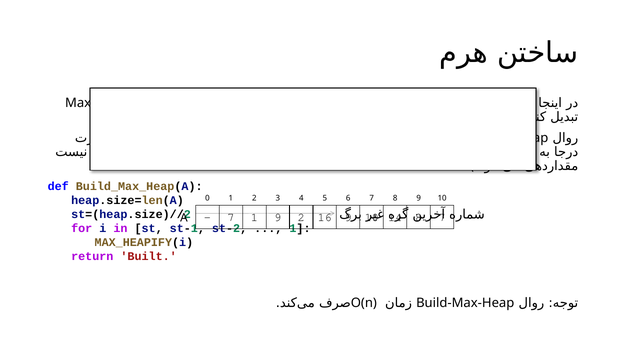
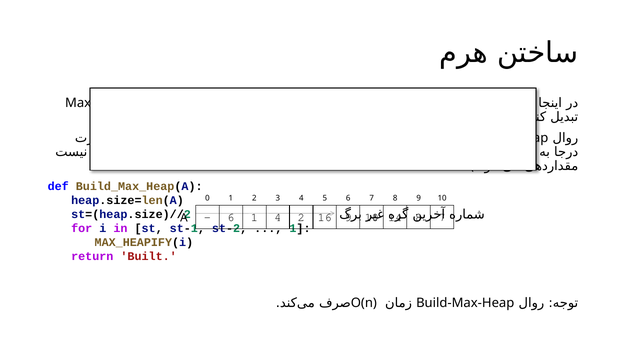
7: 7 -> 6 (231, 217)
1 9: 9 -> 4 (278, 217)
